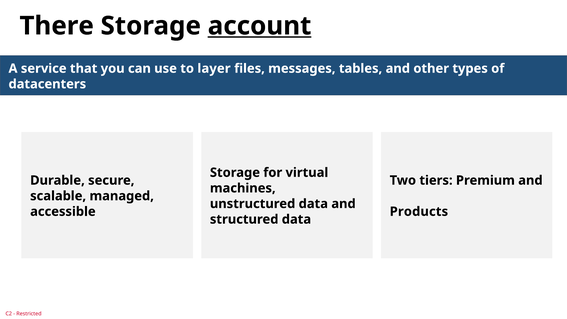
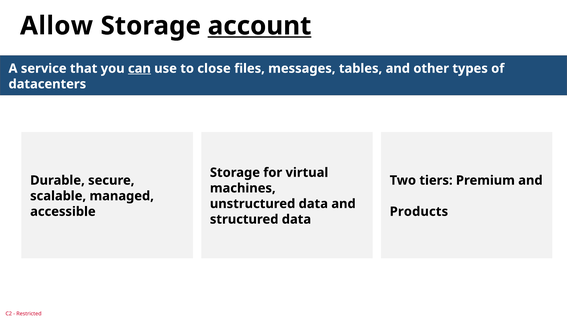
There: There -> Allow (57, 26)
can underline: none -> present (139, 68)
layer: layer -> close (214, 68)
